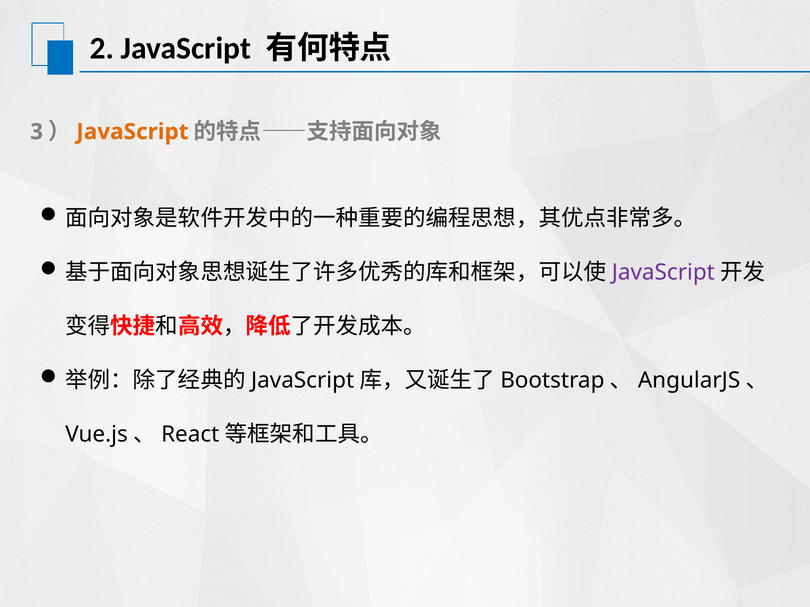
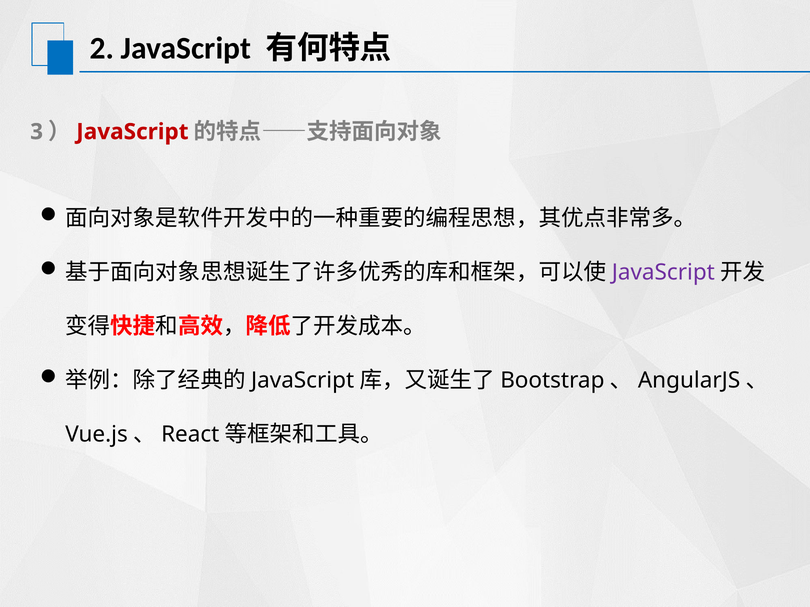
JavaScript colour: orange -> red (132, 132)
